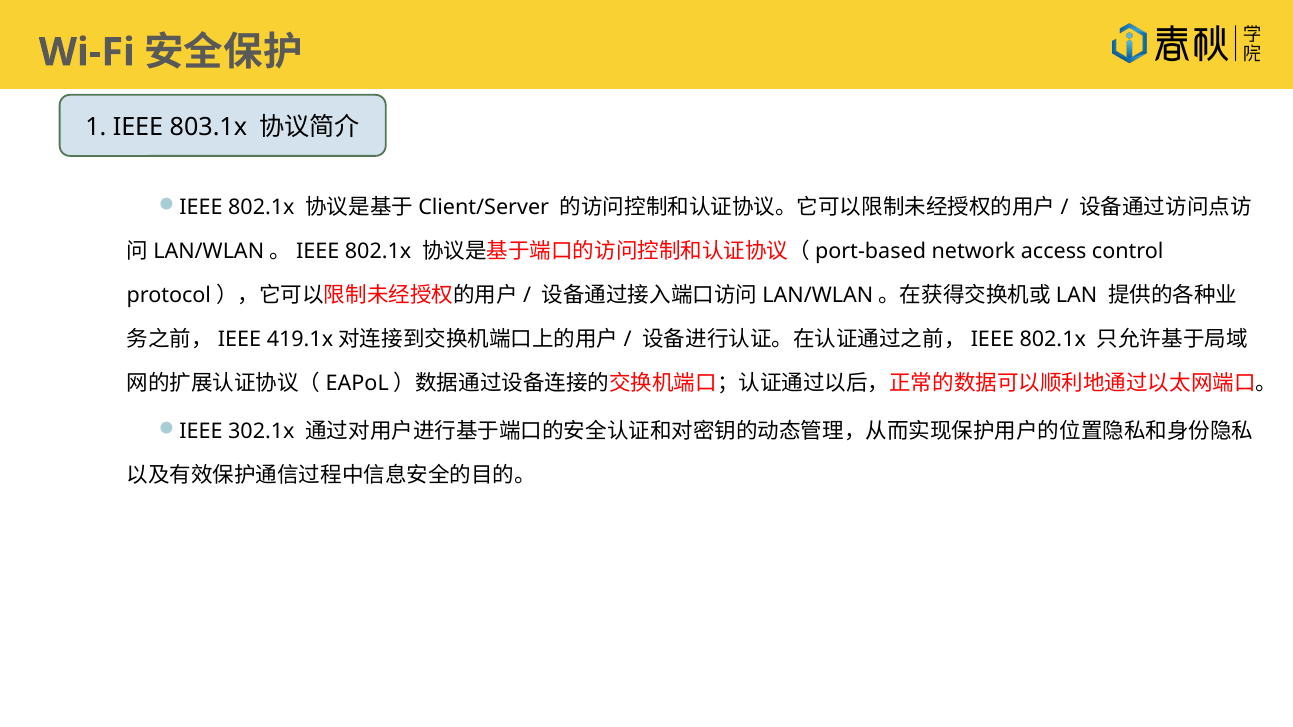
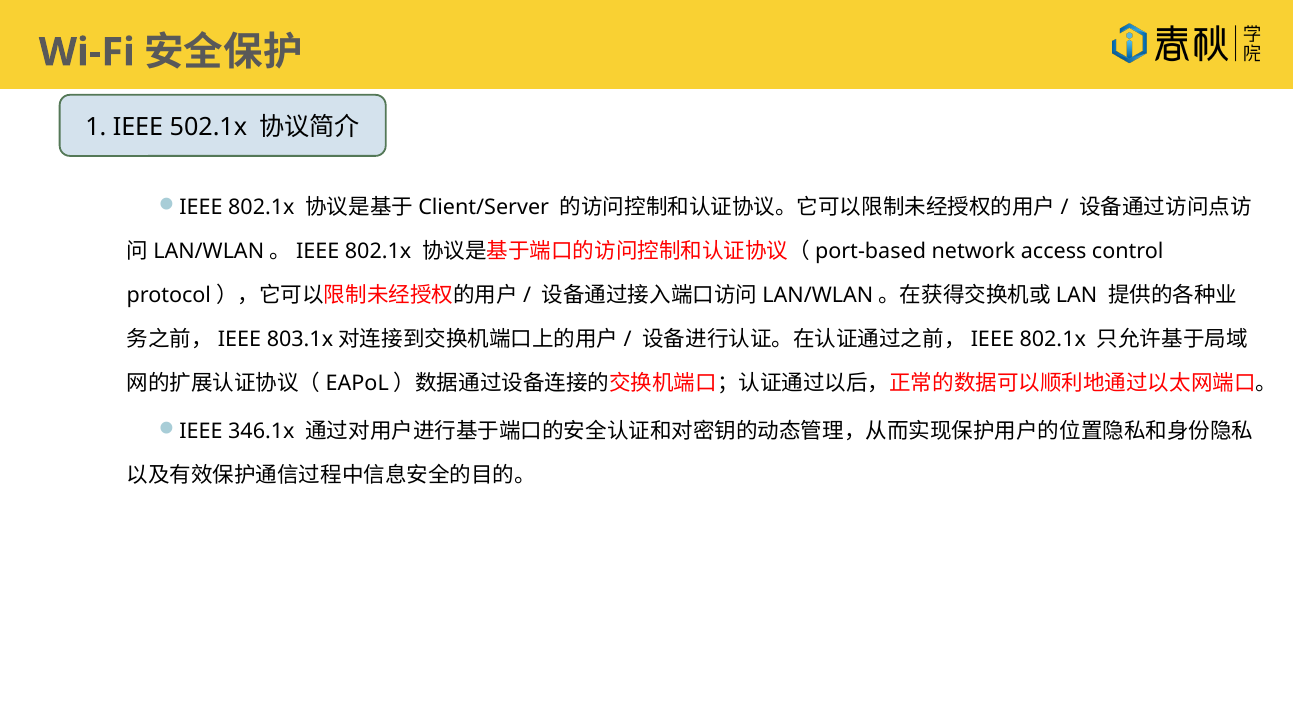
803.1x: 803.1x -> 502.1x (208, 127)
419.1x: 419.1x -> 803.1x (300, 340)
302.1x: 302.1x -> 346.1x (261, 432)
